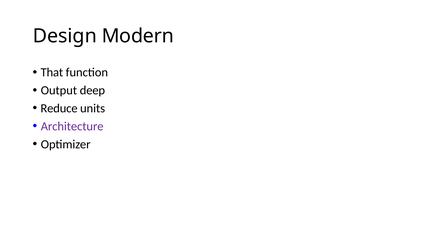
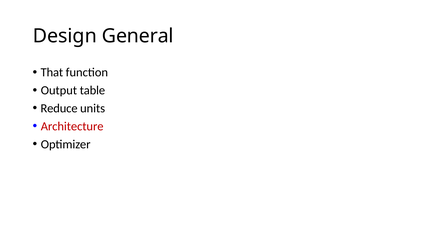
Modern: Modern -> General (138, 36)
deep: deep -> table (92, 91)
Architecture colour: purple -> red (72, 126)
